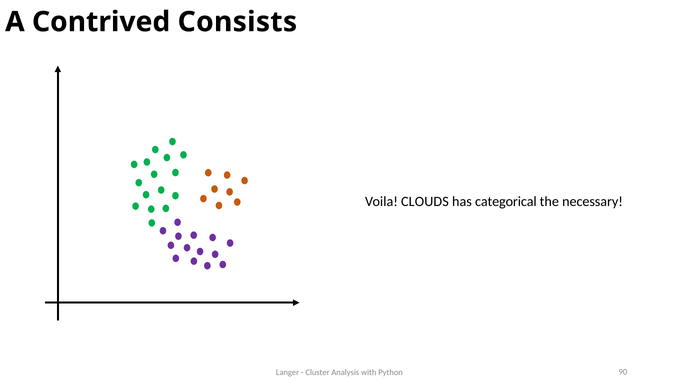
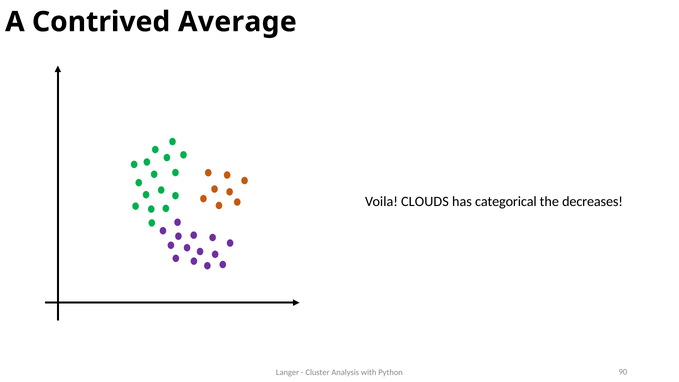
Consists: Consists -> Average (237, 22)
necessary: necessary -> decreases (593, 201)
